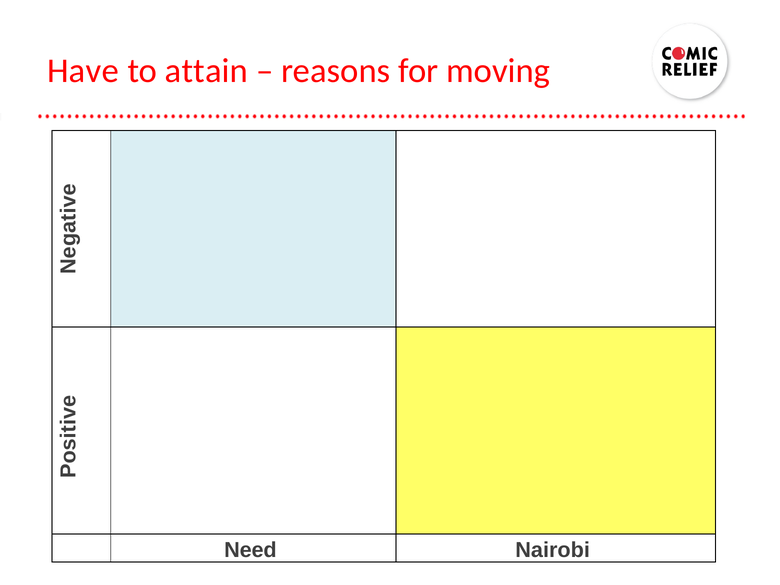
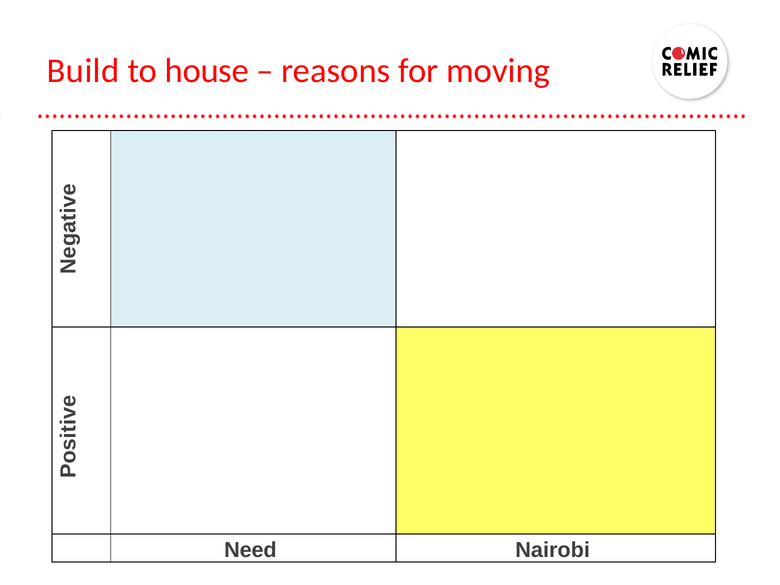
Have: Have -> Build (83, 71)
attain: attain -> house (207, 71)
